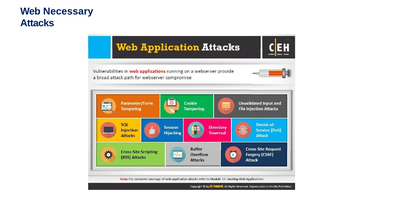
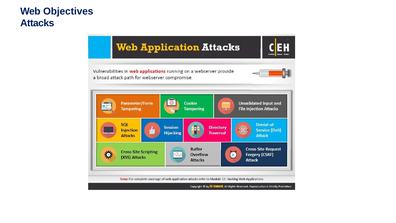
Necessary: Necessary -> Objectives (68, 11)
